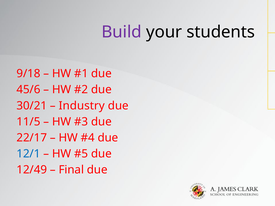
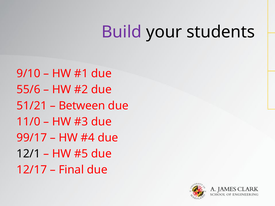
9/18: 9/18 -> 9/10 (28, 74)
45/6: 45/6 -> 55/6 (28, 90)
30/21: 30/21 -> 51/21 (32, 106)
Industry: Industry -> Between (82, 106)
11/5: 11/5 -> 11/0 (28, 122)
22/17: 22/17 -> 99/17 (32, 138)
12/1 colour: blue -> black (28, 154)
12/49: 12/49 -> 12/17 (32, 170)
